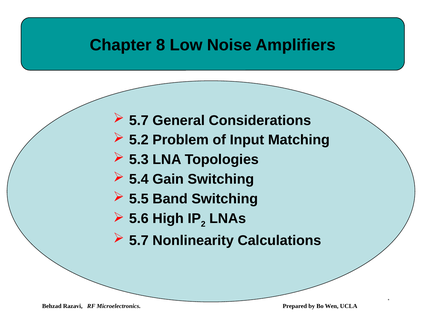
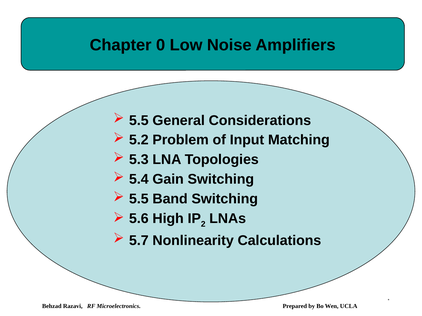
8: 8 -> 0 (161, 45)
5.7: 5.7 -> 5.5 (139, 121)
